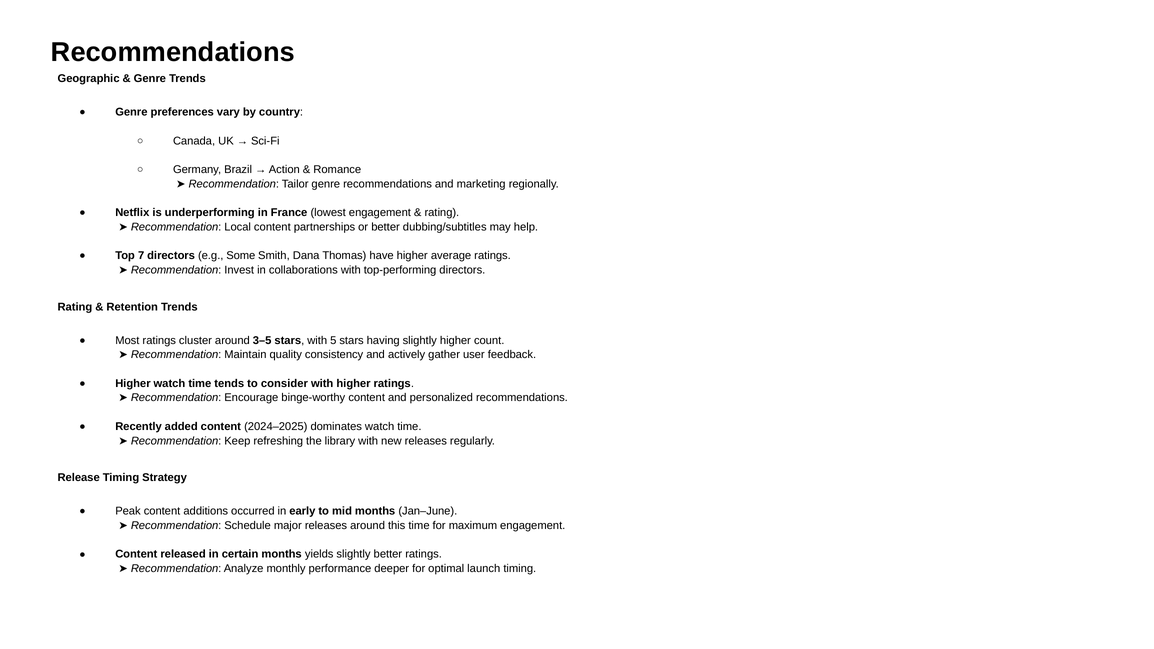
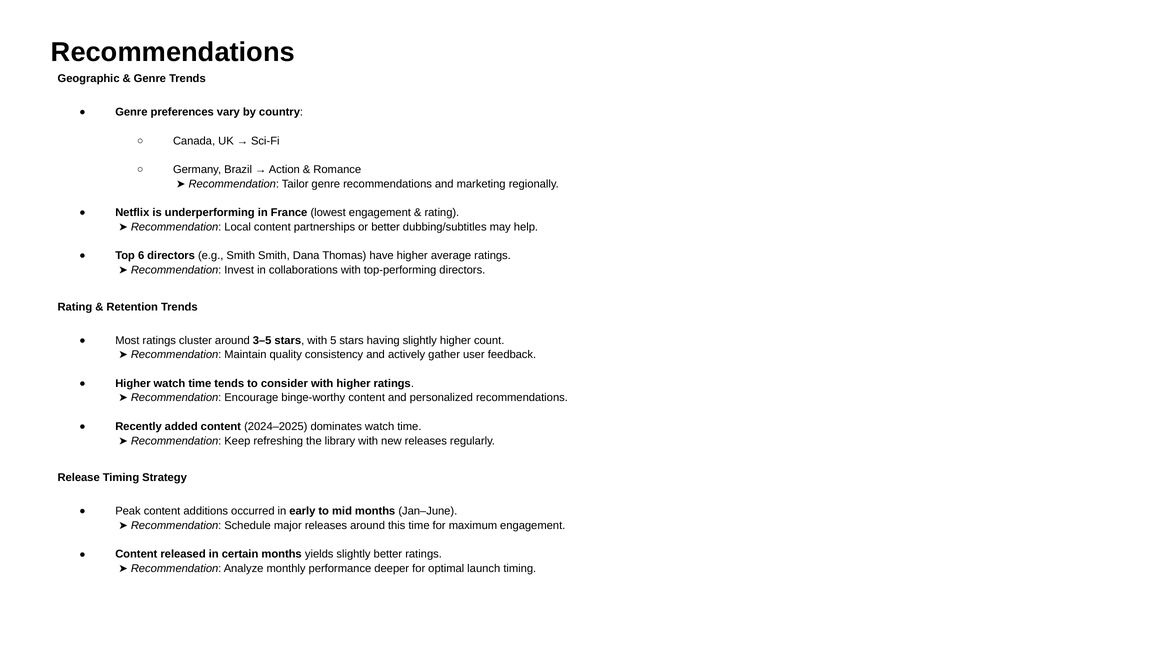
7: 7 -> 6 (141, 256)
e.g Some: Some -> Smith (241, 256)
